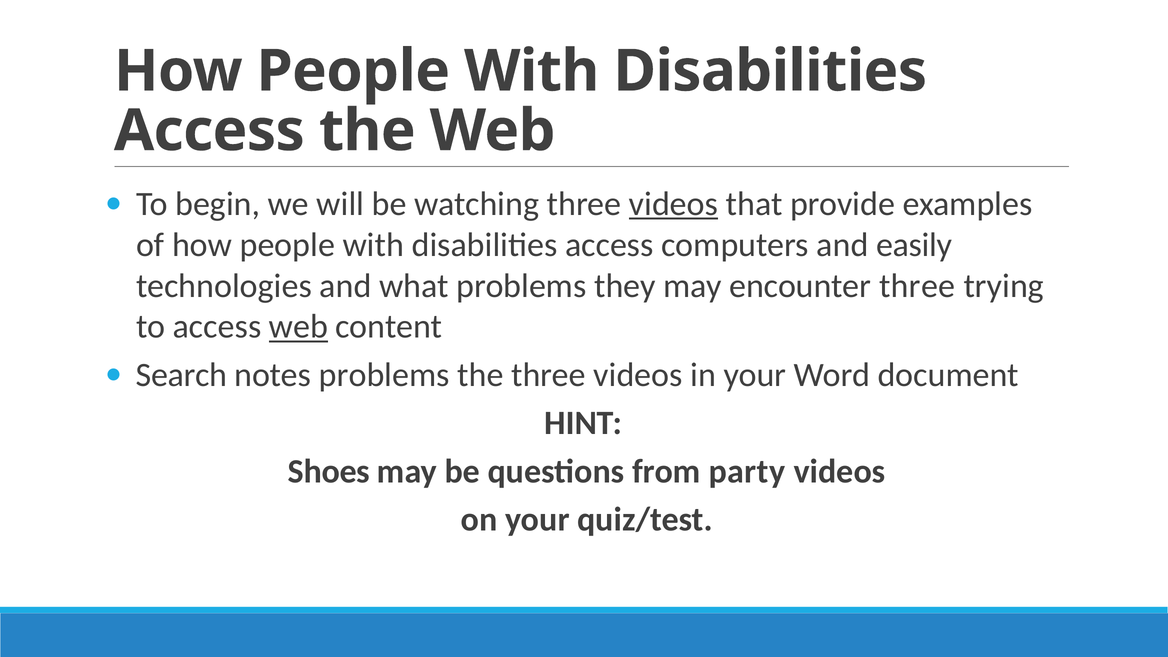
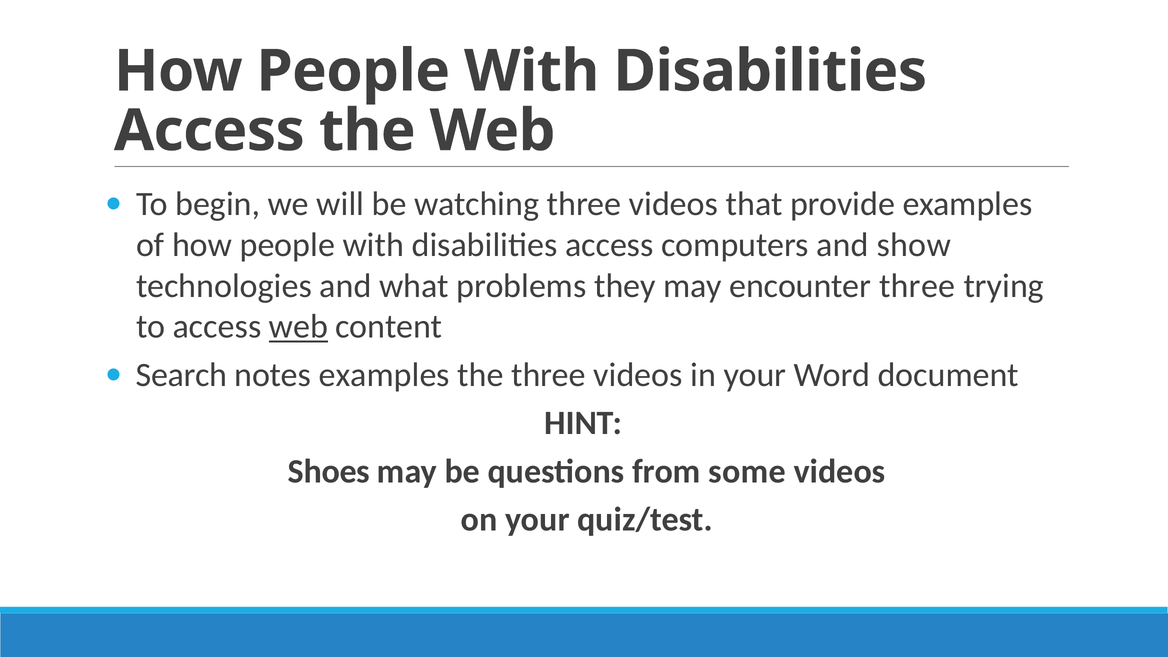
videos underline: present -> none (674, 204)
easily: easily -> show (914, 245)
notes problems: problems -> examples (384, 375)
party: party -> some (747, 471)
